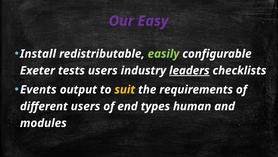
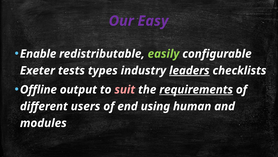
Install: Install -> Enable (38, 54)
tests users: users -> types (103, 70)
Events: Events -> Offline (38, 89)
suit colour: yellow -> pink (125, 89)
requirements underline: none -> present (196, 89)
types: types -> using (155, 106)
